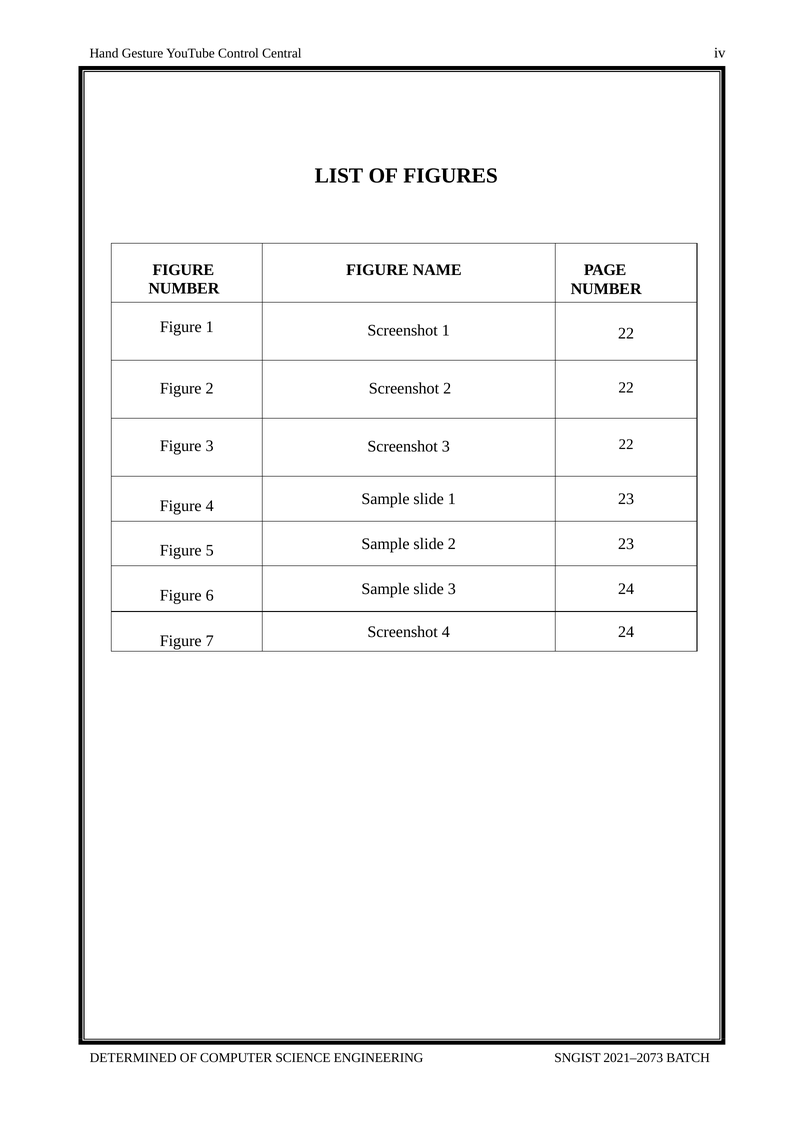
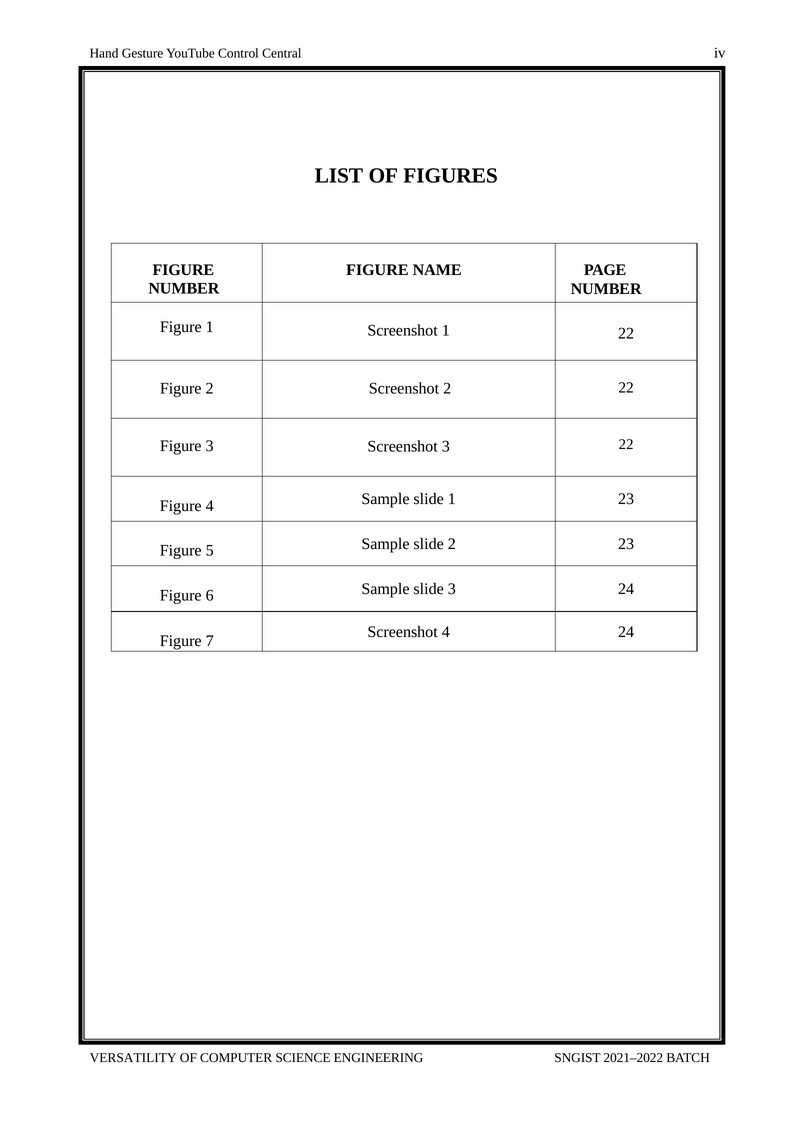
DETERMINED: DETERMINED -> VERSATILITY (133, 1057)
2021–2073: 2021–2073 -> 2021–2022 (633, 1057)
